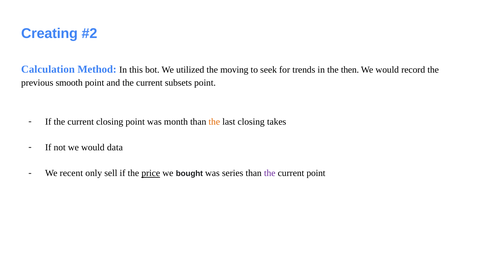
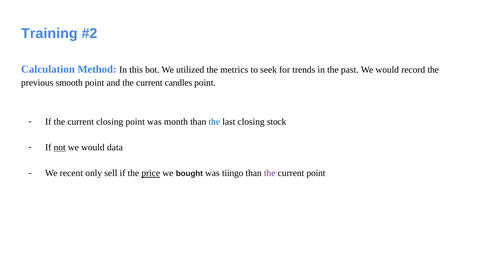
Creating: Creating -> Training (49, 34)
moving: moving -> metrics (234, 70)
then: then -> past (350, 70)
subsets: subsets -> candles (178, 83)
the colour: orange -> blue (214, 122)
takes: takes -> stock (277, 122)
not underline: none -> present (60, 147)
series: series -> tiingo (233, 173)
